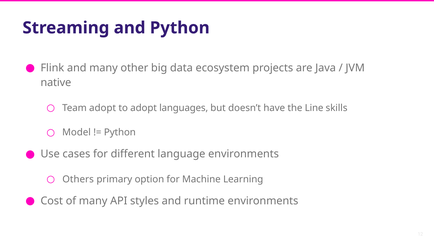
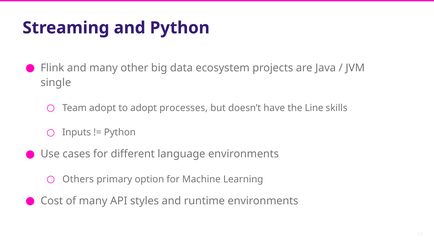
native: native -> single (56, 83)
languages: languages -> processes (184, 108)
Model: Model -> Inputs (77, 133)
